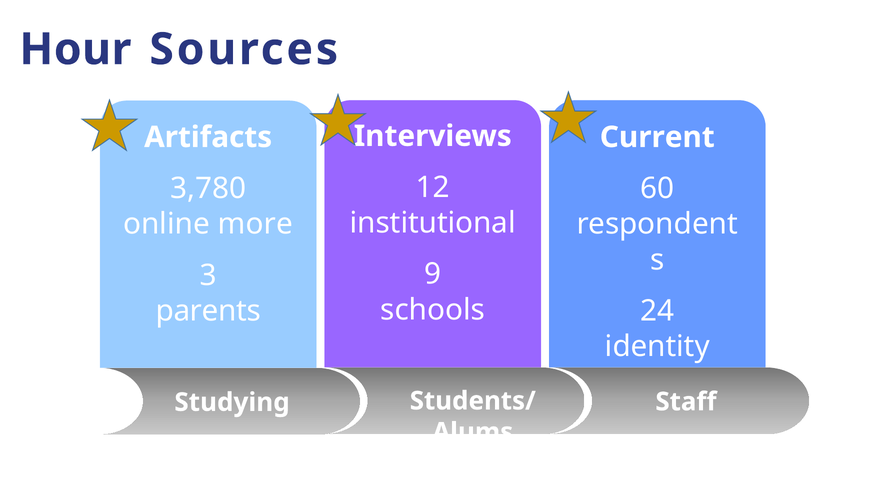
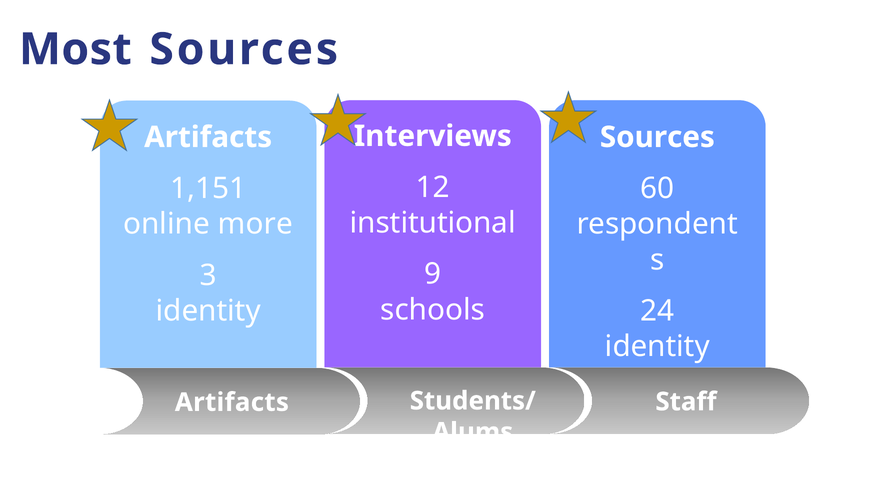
Hour: Hour -> Most (75, 49)
Current: Current -> Sources (657, 137)
3,780: 3,780 -> 1,151 (208, 189)
parents: parents -> identity (208, 311)
Studying: Studying -> Artifacts (232, 402)
